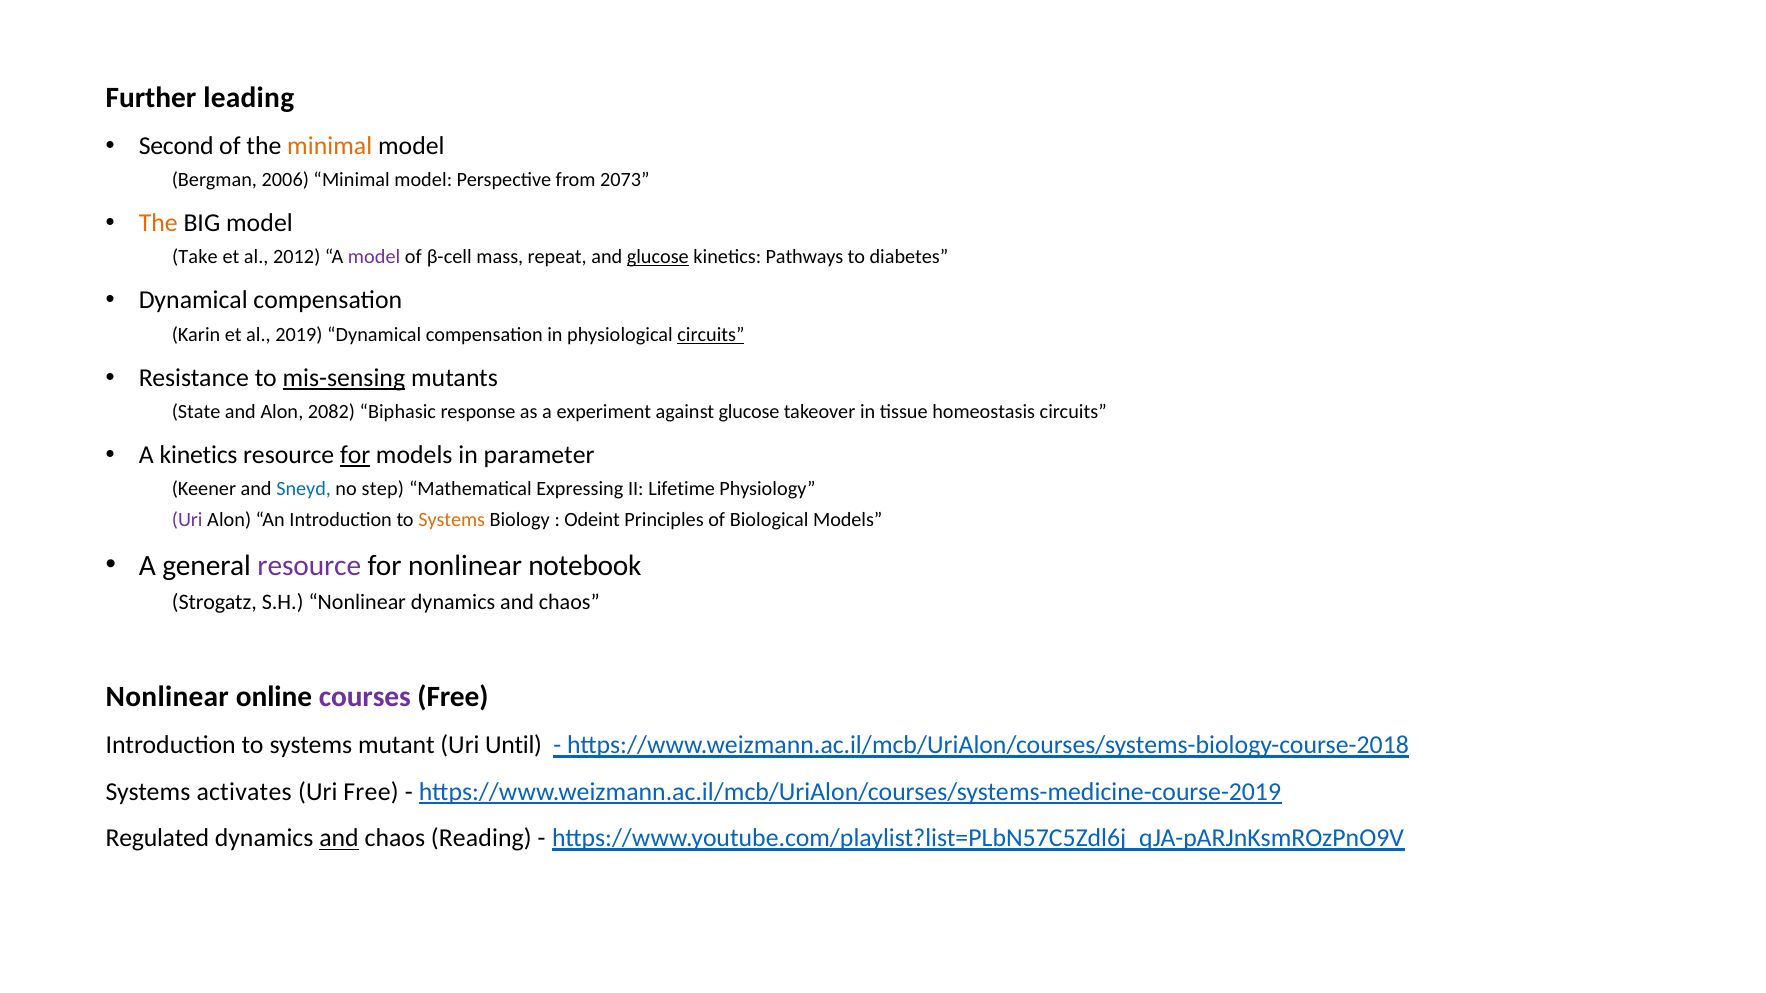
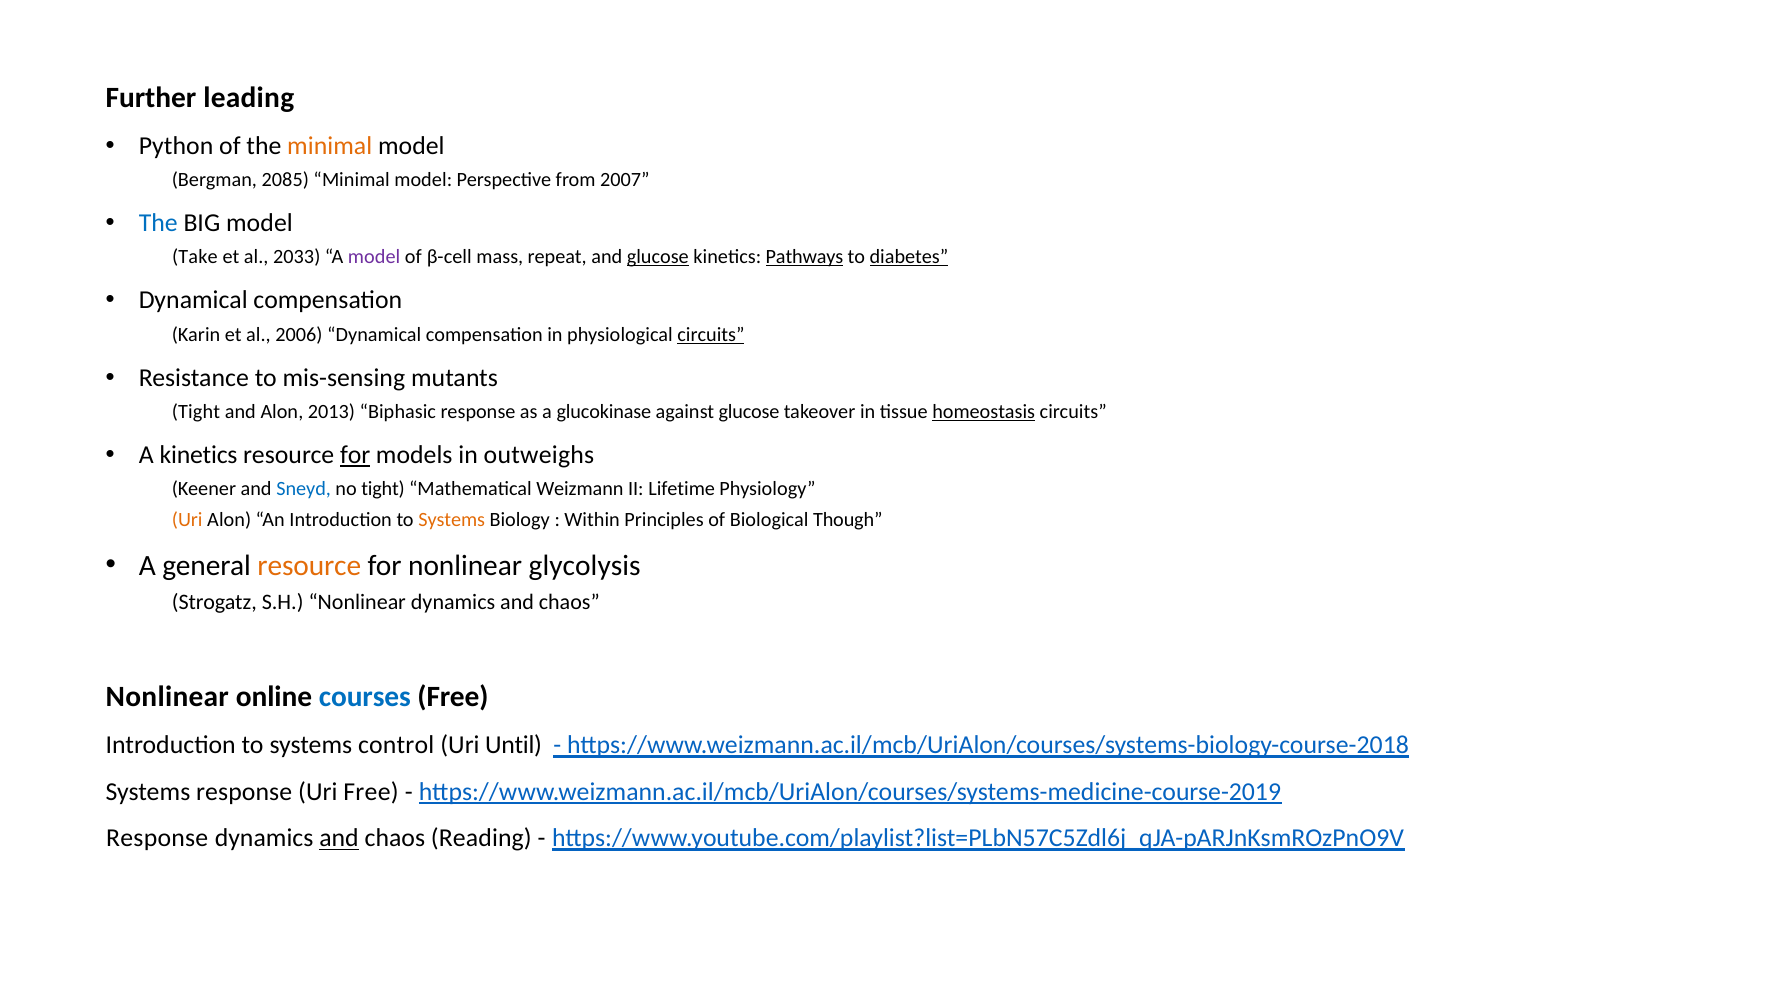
Second: Second -> Python (176, 146)
2006: 2006 -> 2085 (285, 180)
2073: 2073 -> 2007 (625, 180)
The colour: orange -> blue (158, 223)
2012: 2012 -> 2033 (297, 257)
Pathways underline: none -> present (804, 257)
diabetes underline: none -> present (909, 257)
2019: 2019 -> 2006 (299, 335)
mis-sensing underline: present -> none (344, 378)
State: State -> Tight (196, 412)
2082: 2082 -> 2013 (331, 412)
experiment: experiment -> glucokinase (604, 412)
homeostasis underline: none -> present (984, 412)
parameter: parameter -> outweighs (539, 455)
no step: step -> tight (383, 489)
Expressing: Expressing -> Weizmann (580, 489)
Uri colour: purple -> orange (187, 520)
Odeint: Odeint -> Within (592, 520)
Biological Models: Models -> Though (848, 520)
resource colour: purple -> orange (309, 566)
notebook: notebook -> glycolysis (585, 566)
courses colour: purple -> blue (365, 697)
mutant: mutant -> control (396, 745)
Systems activates: activates -> response (244, 792)
Regulated: Regulated -> Response (157, 839)
